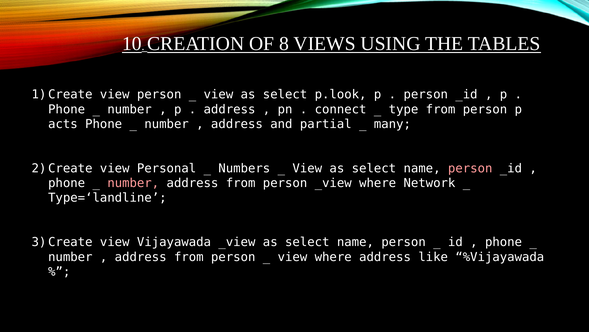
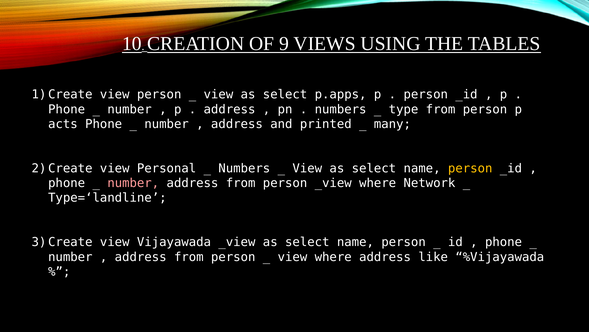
8: 8 -> 9 (284, 44)
p.look: p.look -> p.apps (341, 94)
connect: connect -> numbers (341, 109)
partial: partial -> printed (326, 124)
person colour: pink -> yellow (470, 168)
